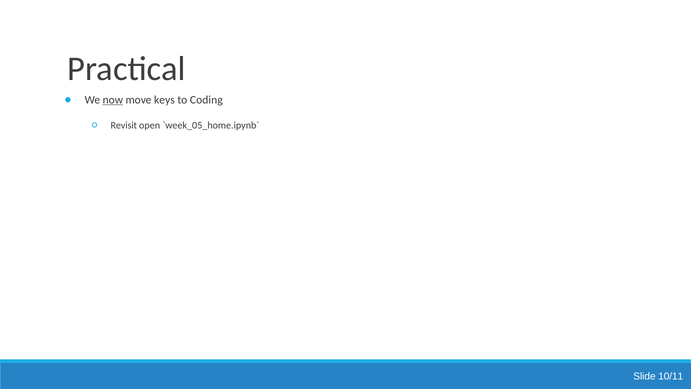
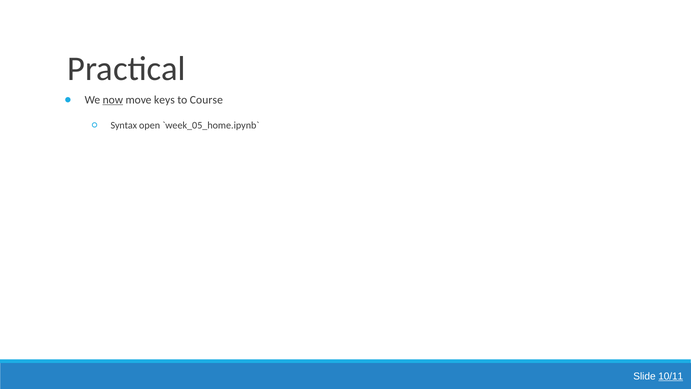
Coding: Coding -> Course (206, 100)
Revisit: Revisit -> Syntax (124, 125)
10/11 underline: none -> present (671, 376)
